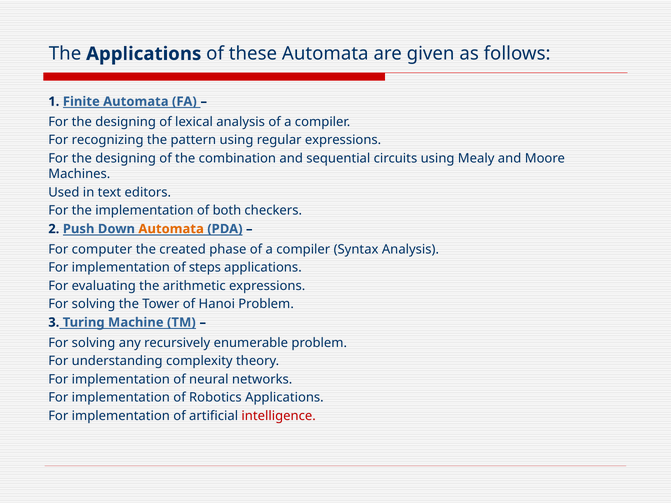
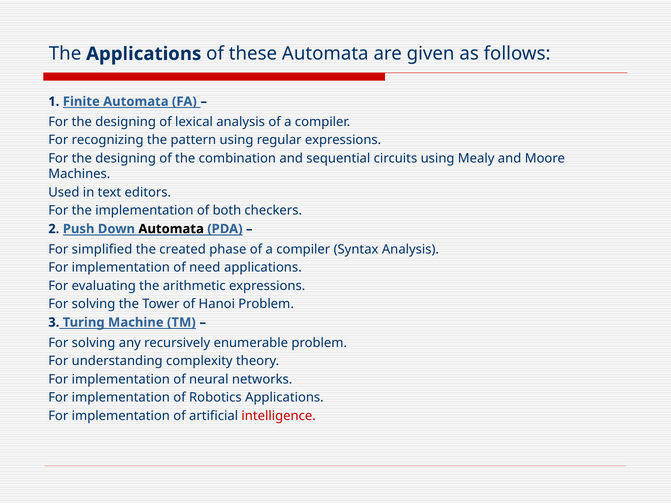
Automata colour: orange -> black (171, 229)
computer: computer -> simplified (102, 249)
steps: steps -> need (205, 268)
